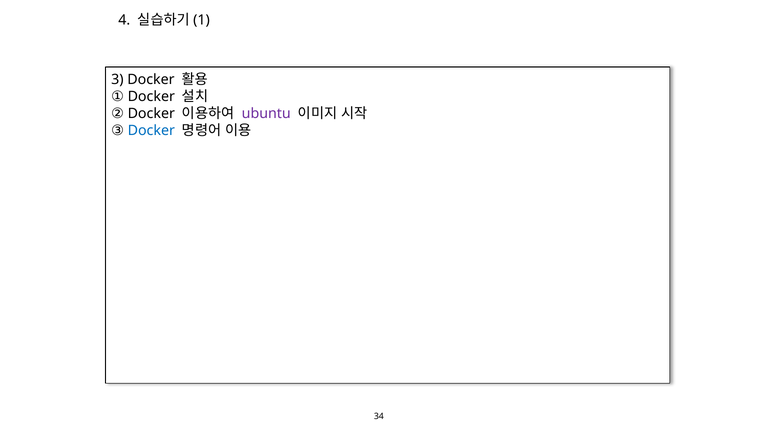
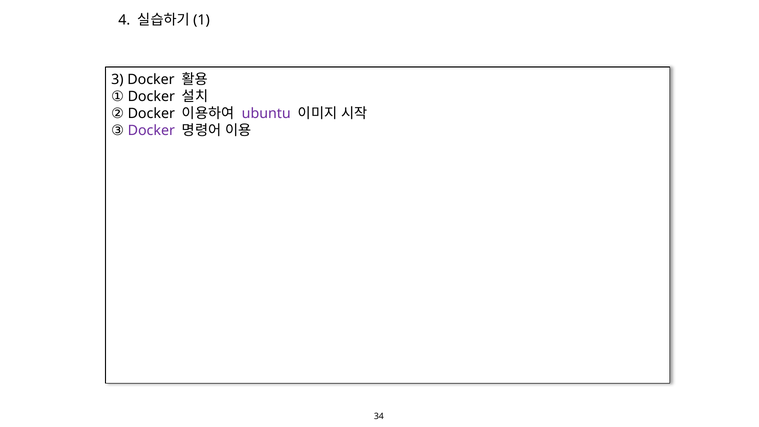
Docker colour: blue -> purple (151, 131)
